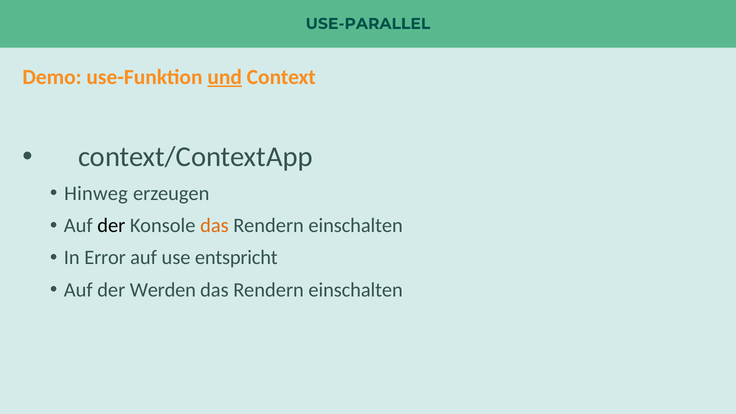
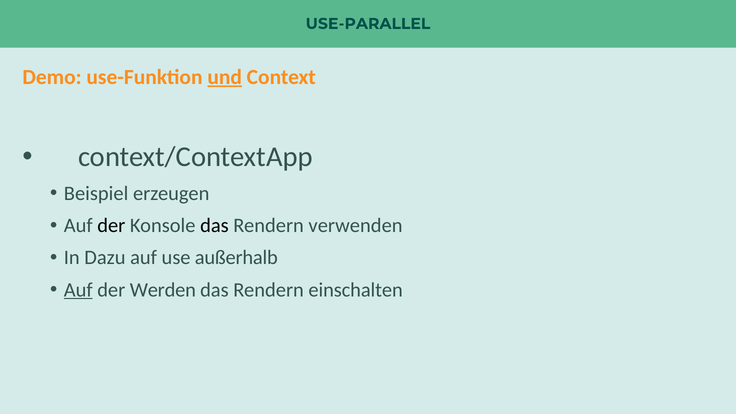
Hinweg: Hinweg -> Beispiel (96, 194)
das colour: orange -> black (214, 226)
einschalten: einschalten -> verwenden (356, 226)
Error: Error -> Dazu (105, 258)
entspricht: entspricht -> außerhalb (236, 258)
Auf underline: none -> present (78, 290)
